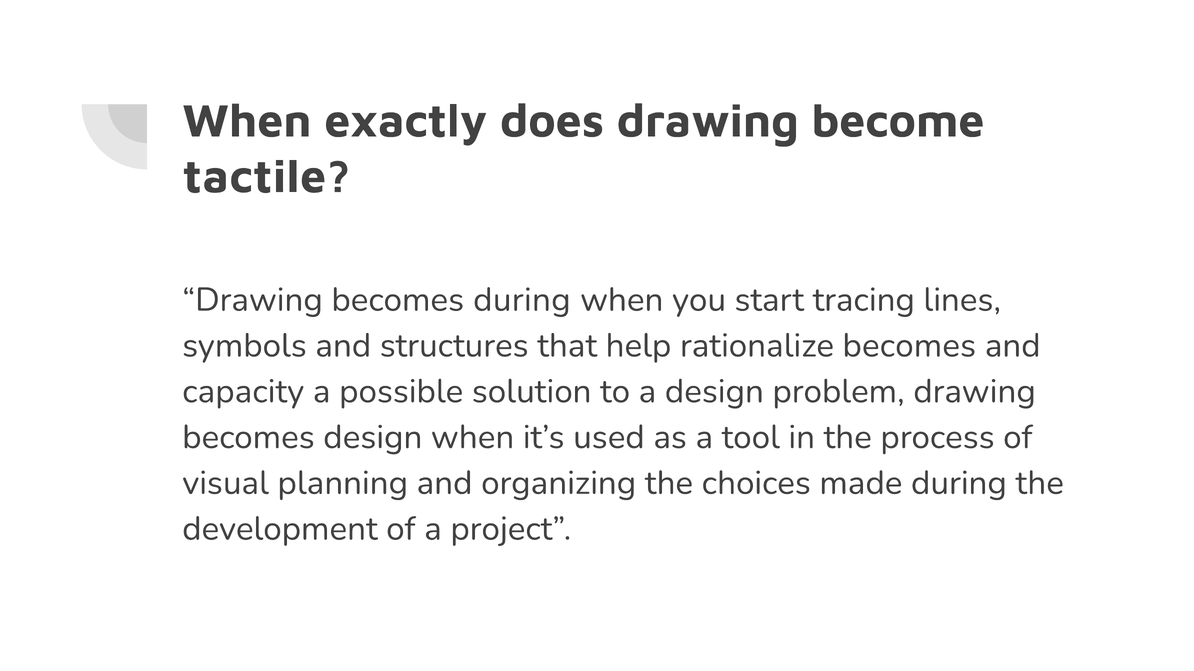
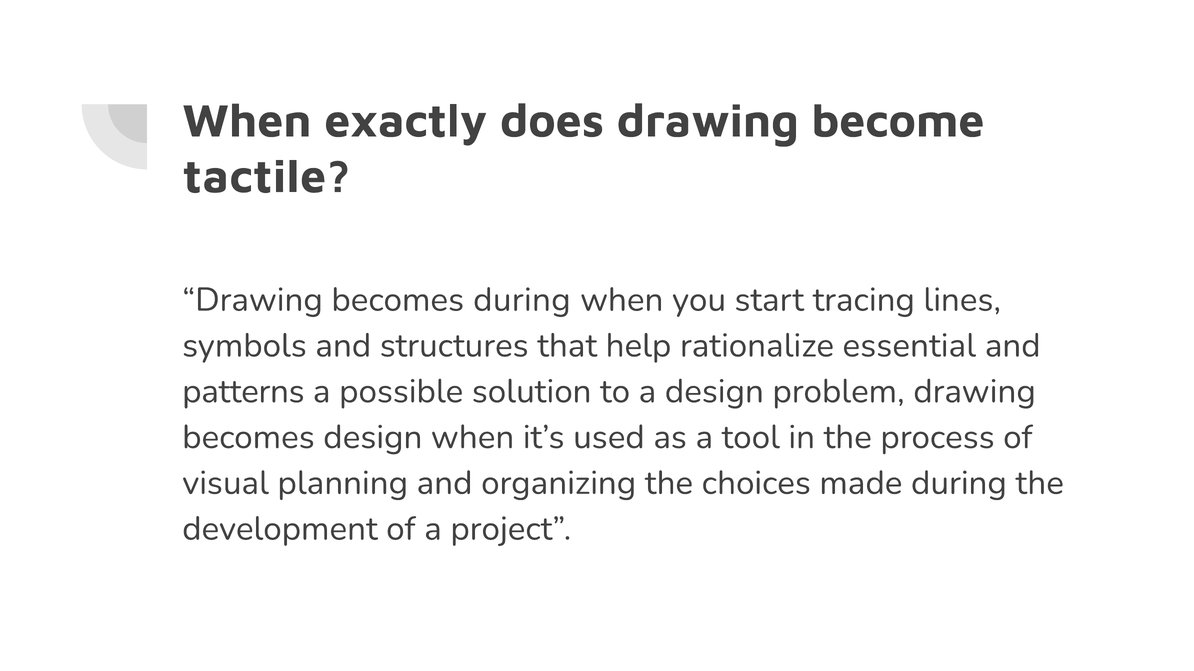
rationalize becomes: becomes -> essential (909, 346)
capacity: capacity -> patterns (243, 392)
